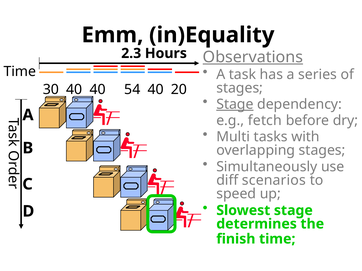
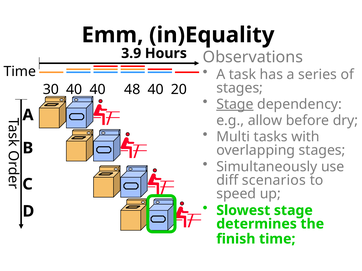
2.3: 2.3 -> 3.9 (131, 53)
Observations underline: present -> none (253, 57)
54: 54 -> 48 (132, 90)
fetch: fetch -> allow (265, 121)
